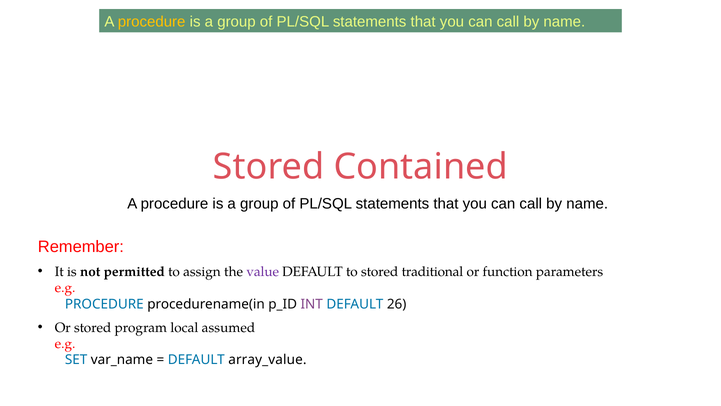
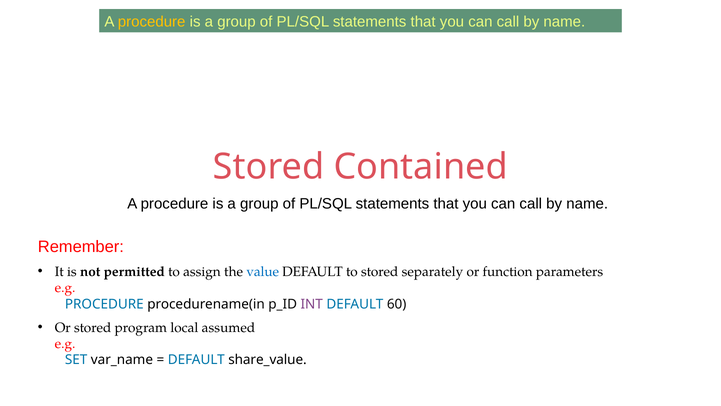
value colour: purple -> blue (263, 271)
traditional: traditional -> separately (432, 271)
26: 26 -> 60 (397, 304)
array_value: array_value -> share_value (267, 360)
